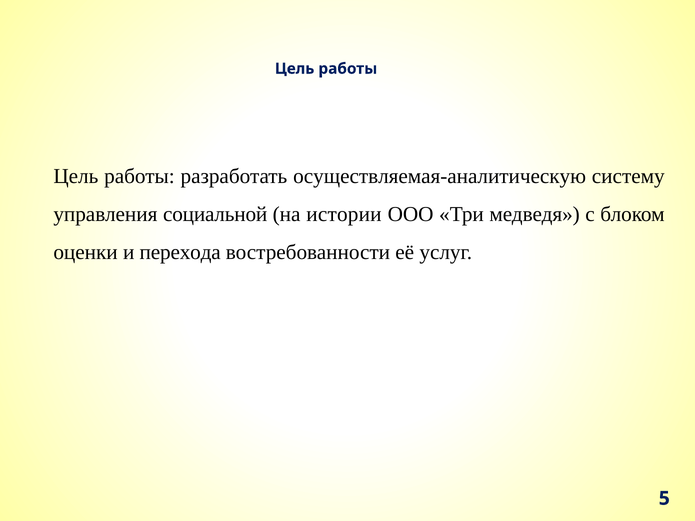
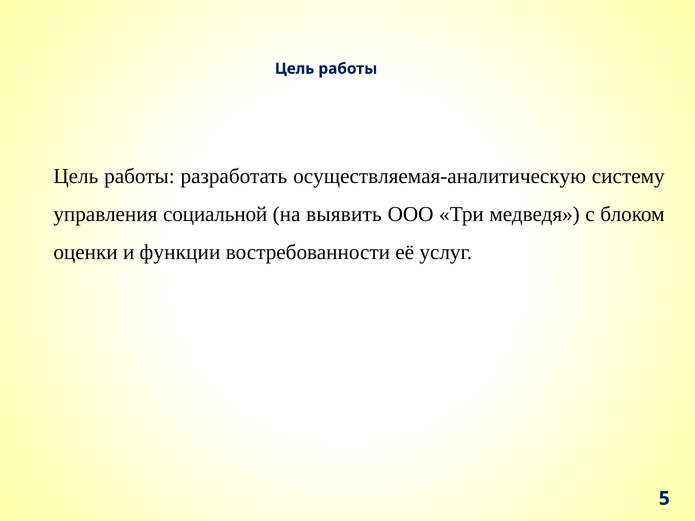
истории: истории -> выявить (344, 214)
перехода: перехода -> функции (180, 253)
